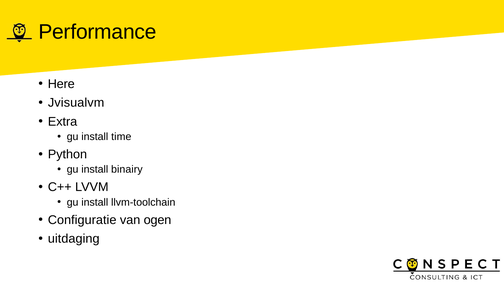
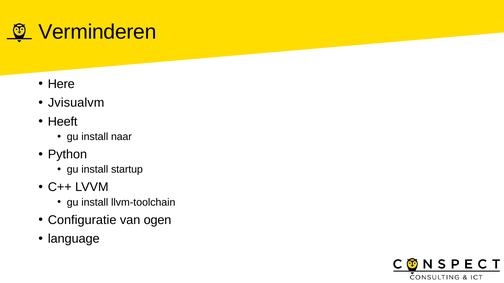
Performance: Performance -> Verminderen (97, 32)
Extra: Extra -> Heeft (63, 122)
time: time -> naar (121, 137)
binairy: binairy -> startup (127, 170)
uitdaging: uitdaging -> language (74, 239)
